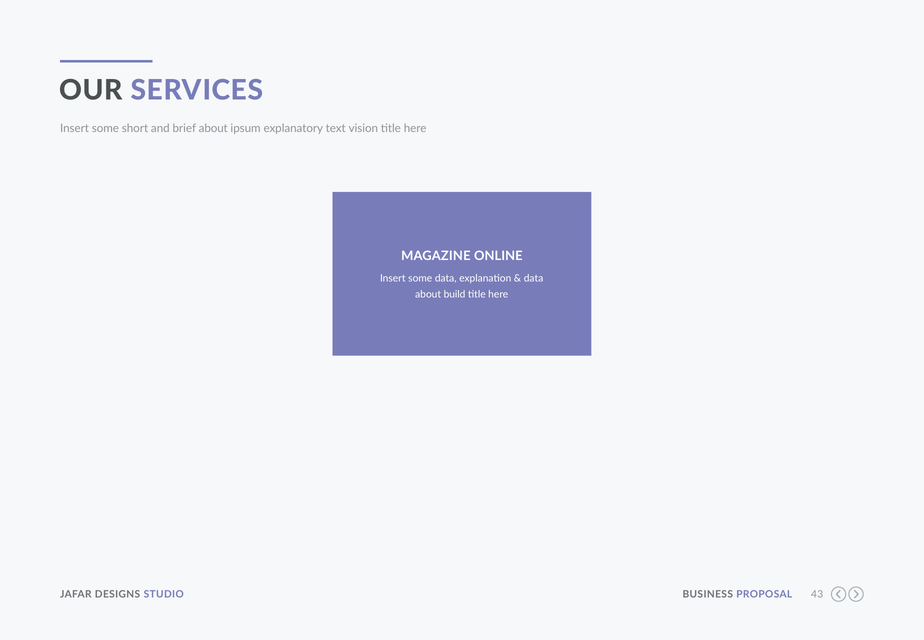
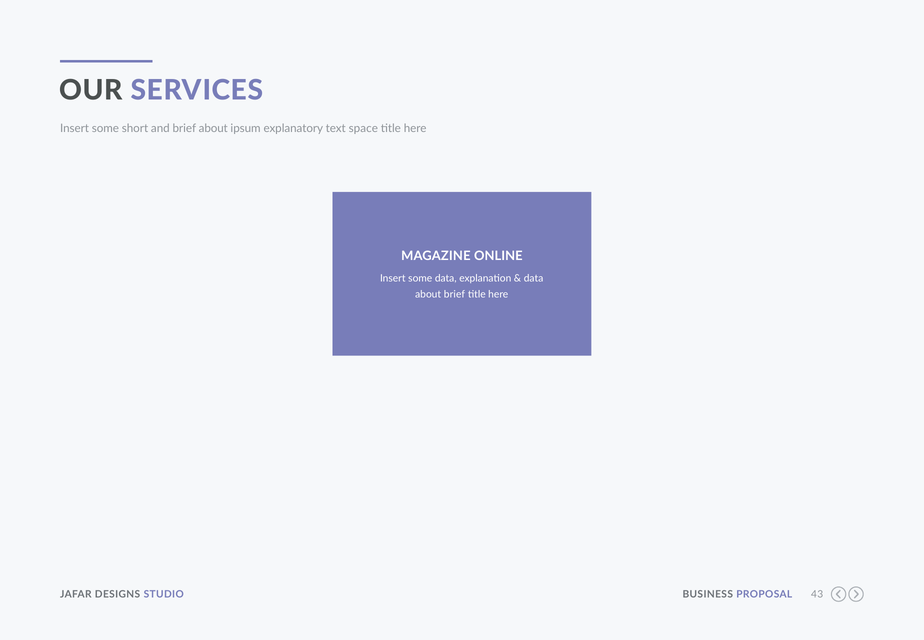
vision: vision -> space (363, 129)
about build: build -> brief (454, 294)
